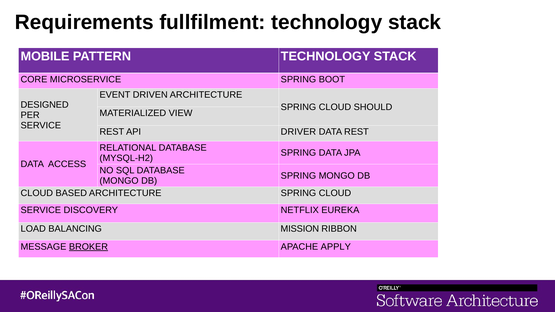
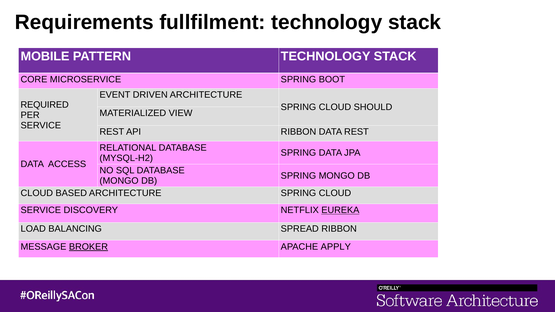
DESIGNED: DESIGNED -> REQUIRED (45, 105)
API DRIVER: DRIVER -> RIBBON (298, 132)
EUREKA underline: none -> present (340, 210)
MISSION: MISSION -> SPREAD (300, 229)
